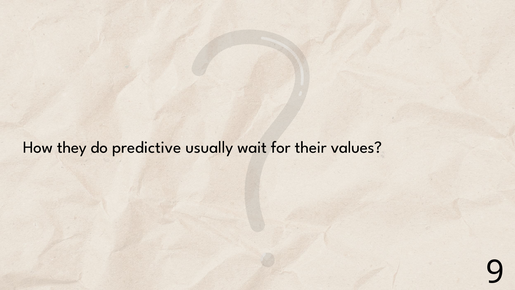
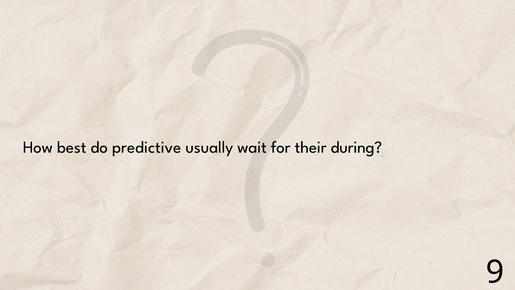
they: they -> best (72, 147)
values: values -> during (356, 147)
